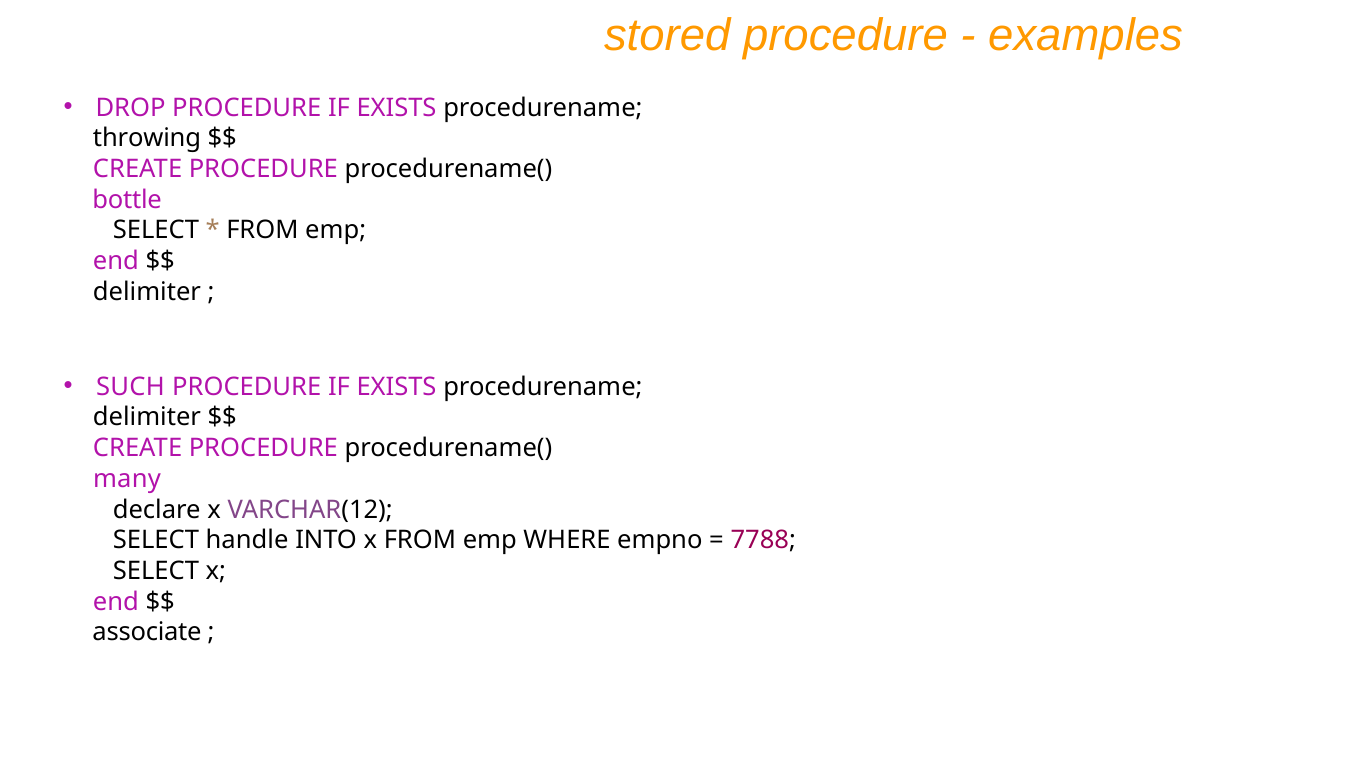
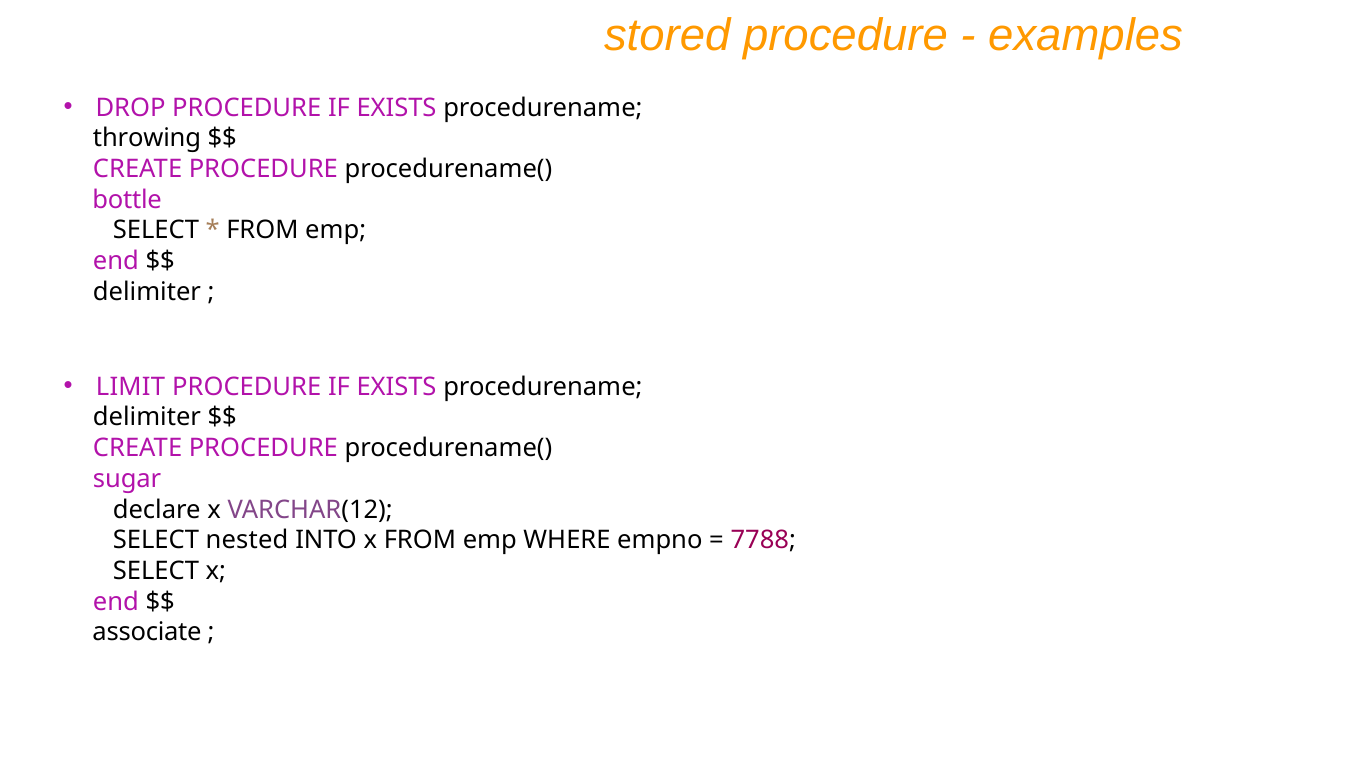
SUCH: SUCH -> LIMIT (130, 387)
many: many -> sugar (127, 479)
handle: handle -> nested (247, 540)
